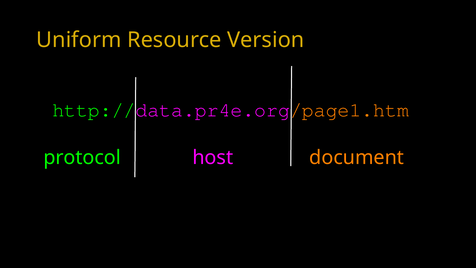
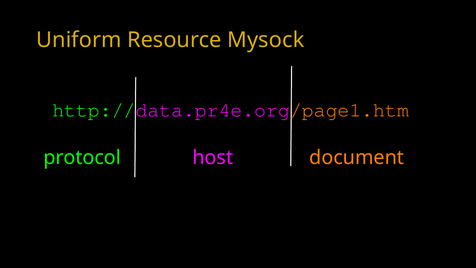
Version: Version -> Mysock (266, 40)
